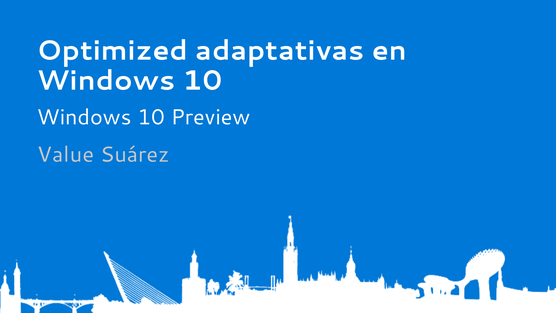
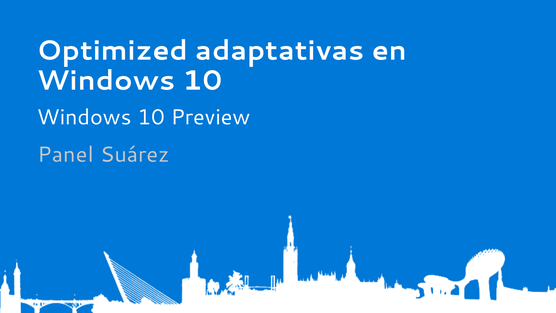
Value: Value -> Panel (66, 155)
